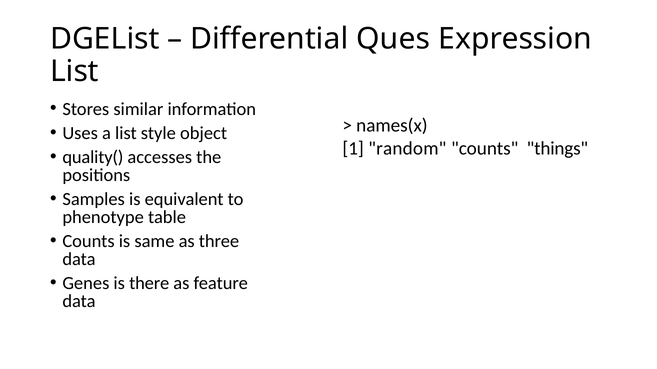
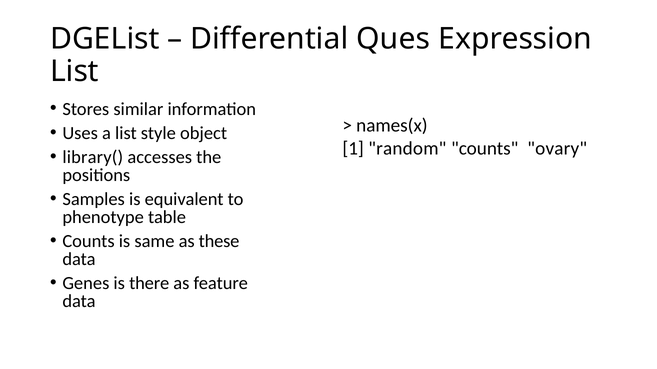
things: things -> ovary (557, 149)
quality(: quality( -> library( (93, 157)
three: three -> these (219, 242)
